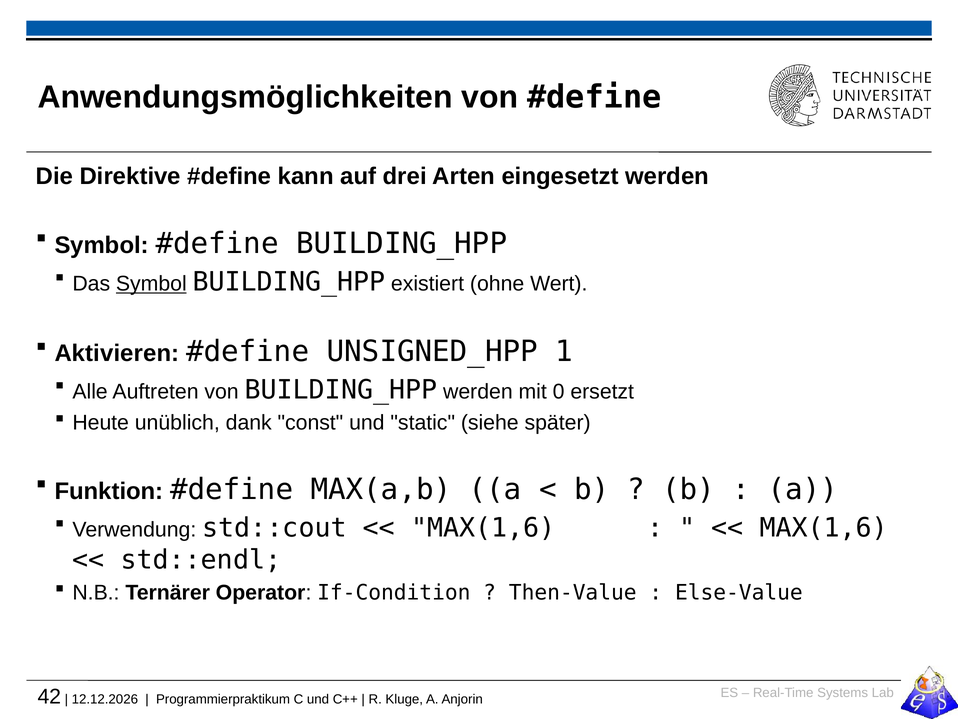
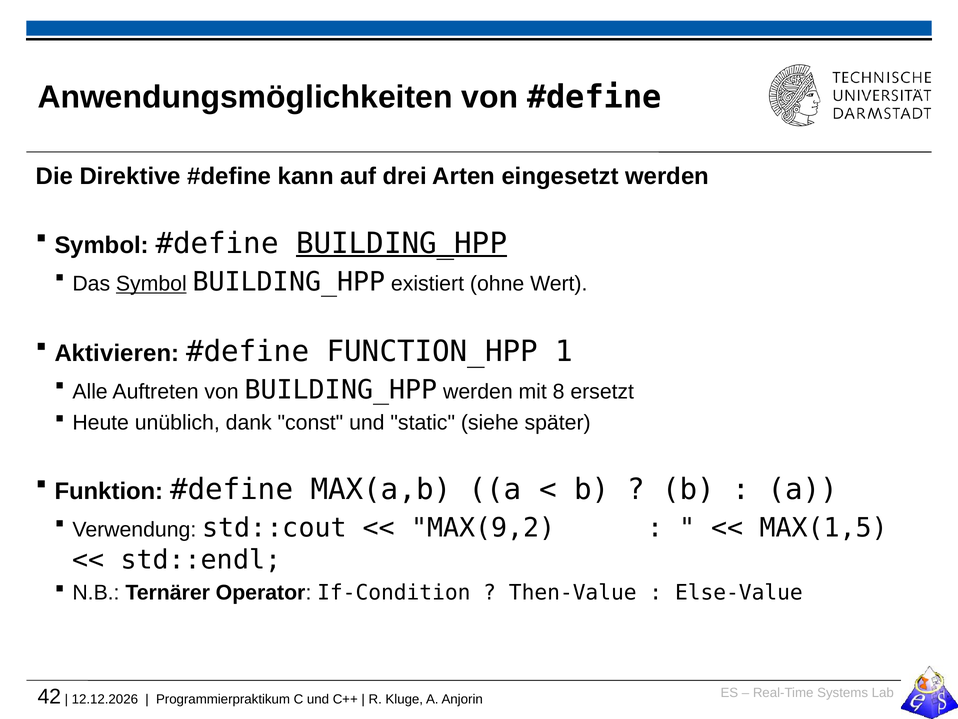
BUILDING_HPP underline: none -> present (402, 243)
UNSIGNED_HPP: UNSIGNED_HPP -> FUNCTION_HPP (432, 351)
0: 0 -> 8 (559, 392)
MAX(1,6: MAX(1,6 -> MAX(9,2 (483, 528)
MAX(1,6: MAX(1,6 -> MAX(1,5 (824, 528)
